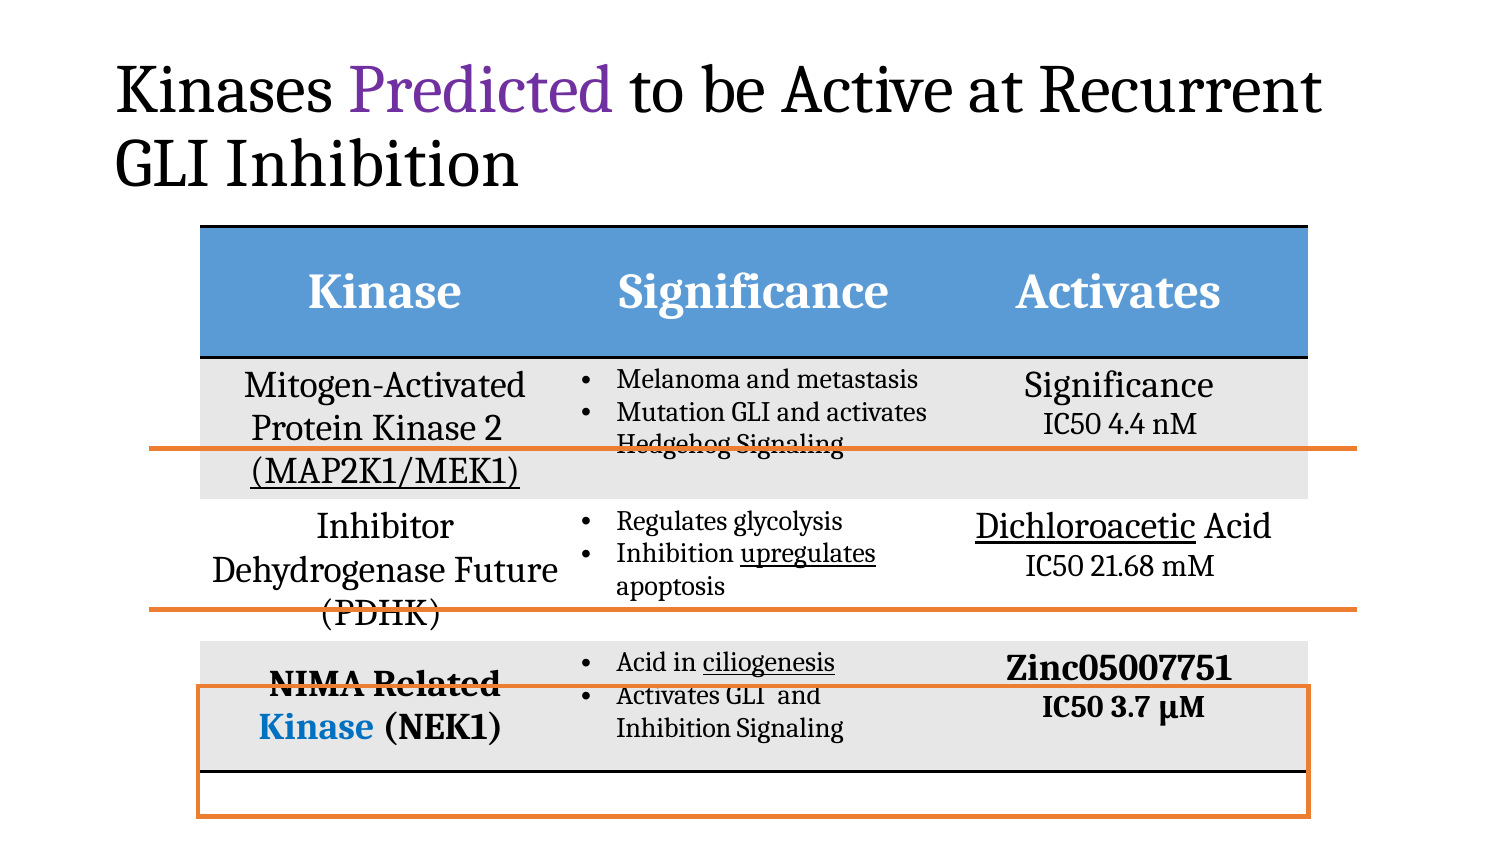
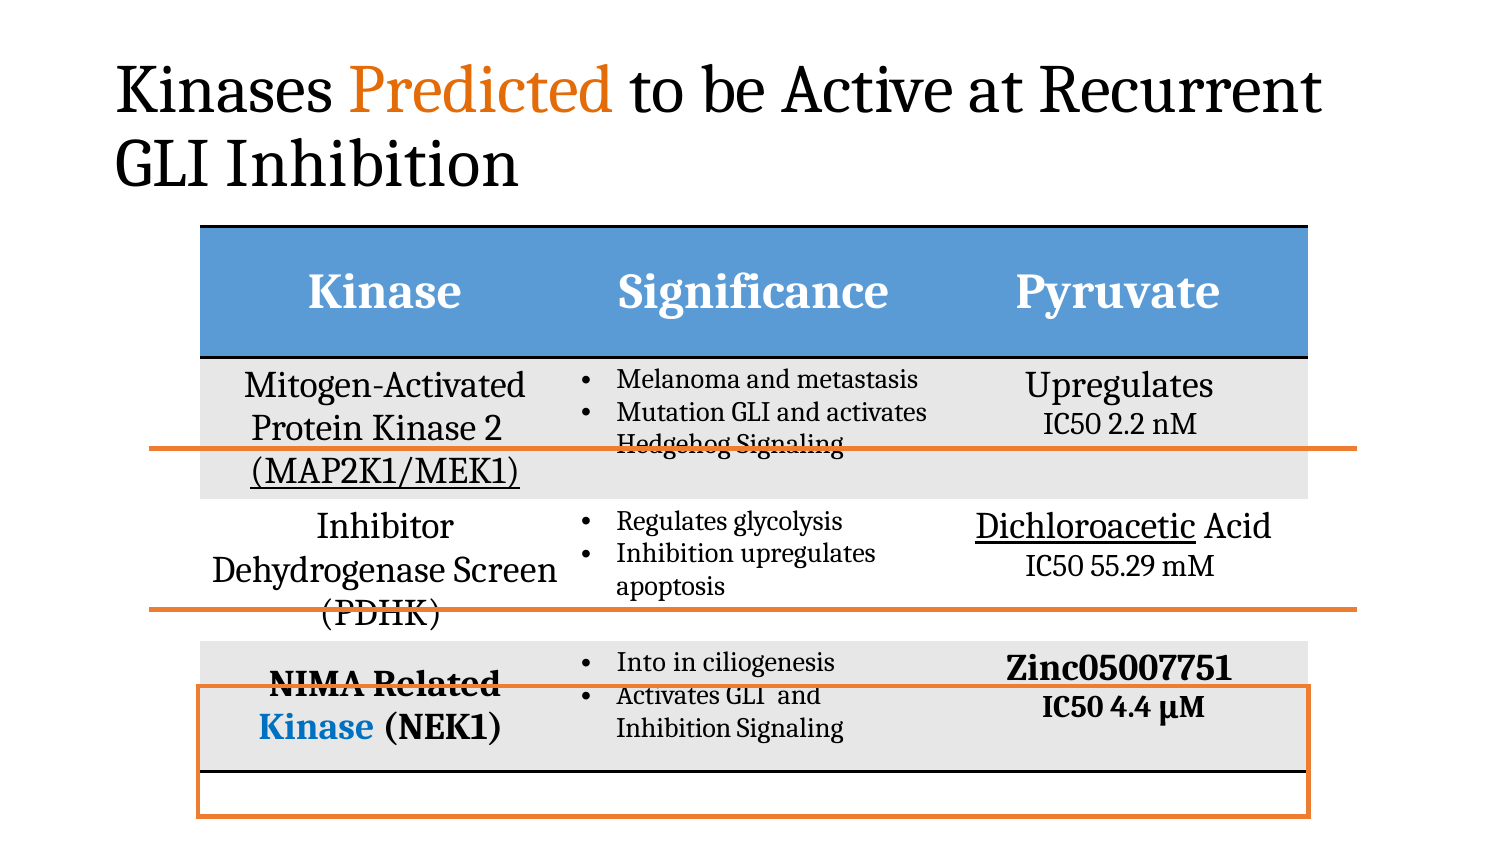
Predicted colour: purple -> orange (482, 89)
Significance Activates: Activates -> Pyruvate (1118, 292)
Significance: Significance -> Upregulates (1120, 385)
4.4: 4.4 -> 2.2 (1127, 424)
upregulates underline: present -> none (808, 553)
21.68: 21.68 -> 55.29 (1123, 566)
Future: Future -> Screen (506, 569)
Acid: Acid -> Into (641, 662)
ciliogenesis underline: present -> none (769, 662)
3.7: 3.7 -> 4.4 (1131, 707)
